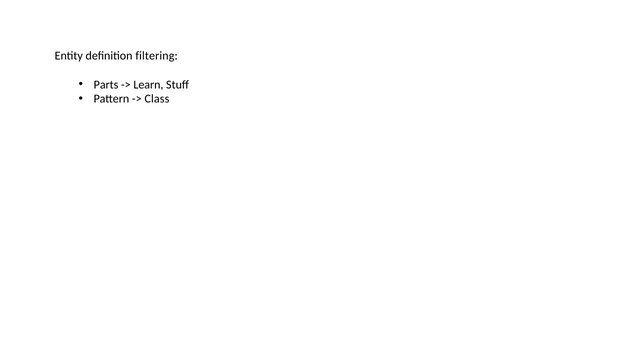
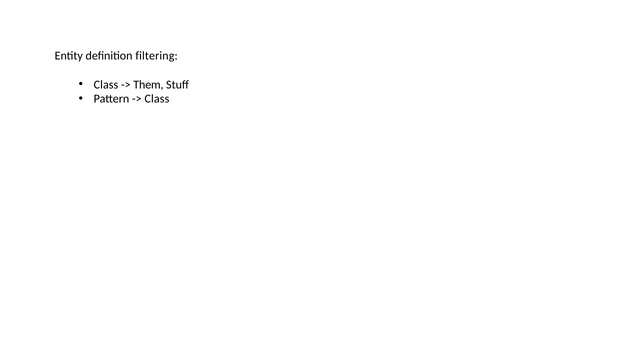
Parts: Parts -> Class (106, 84)
Learn: Learn -> Them (148, 84)
